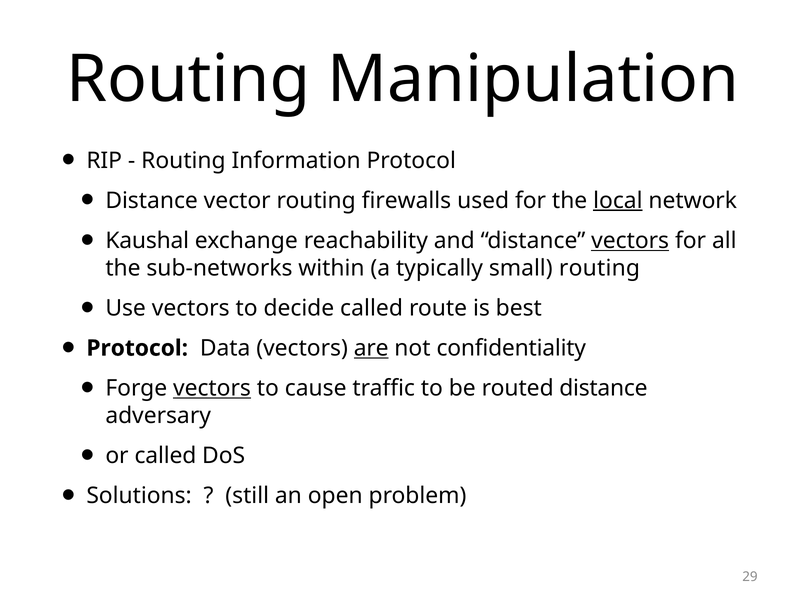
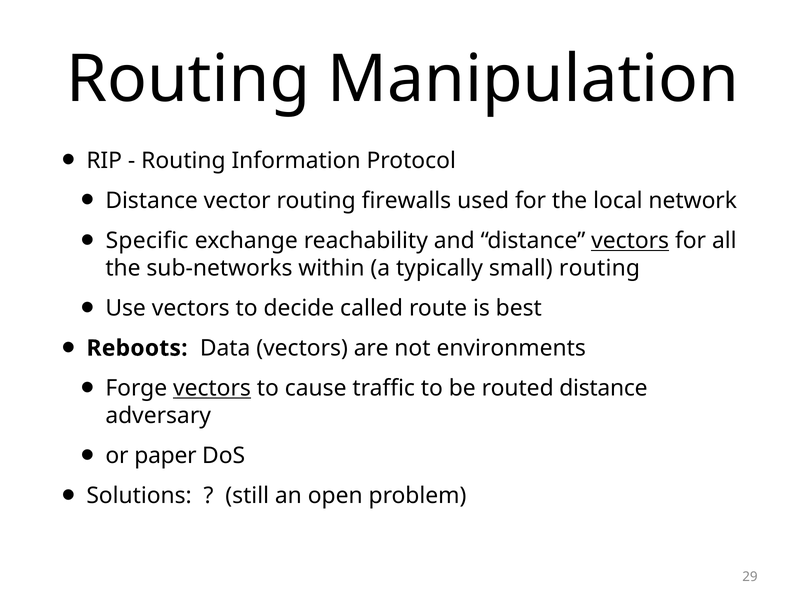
local underline: present -> none (618, 200)
Kaushal: Kaushal -> Specific (147, 240)
Protocol: Protocol -> Reboots (137, 348)
are underline: present -> none (371, 348)
confidentiality: confidentiality -> environments (511, 348)
or called: called -> paper (165, 455)
